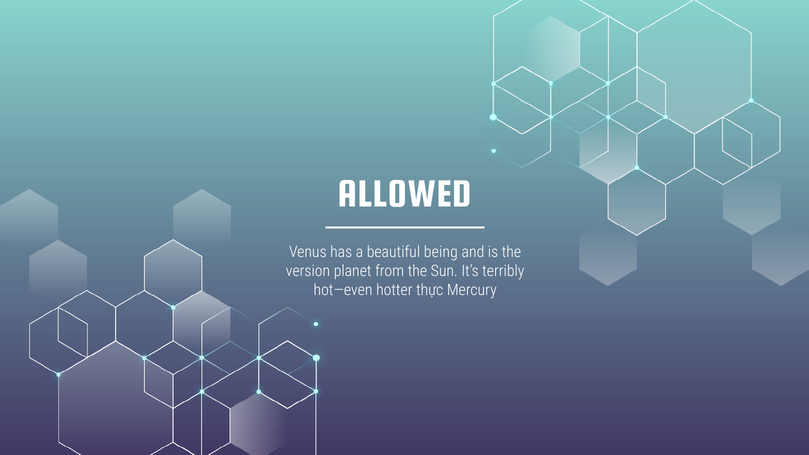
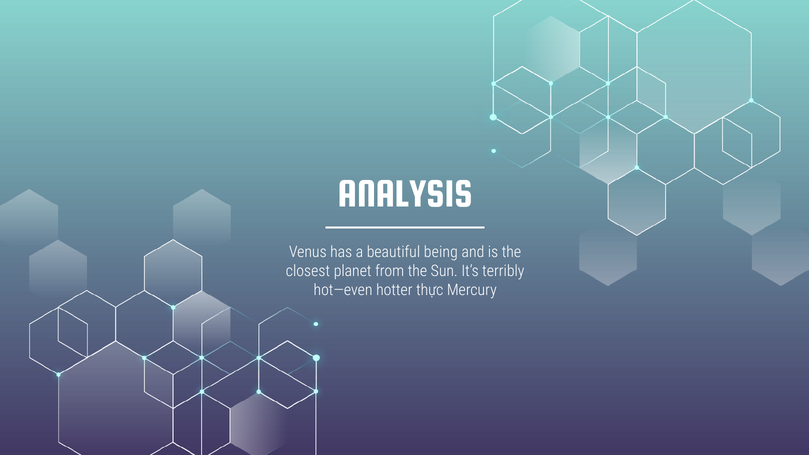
ALLOWED: ALLOWED -> ANALYSIS (405, 194)
version: version -> closest (308, 271)
